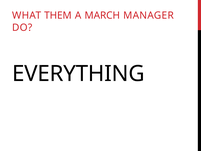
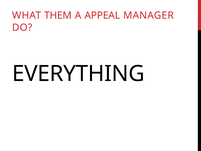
MARCH: MARCH -> APPEAL (102, 15)
